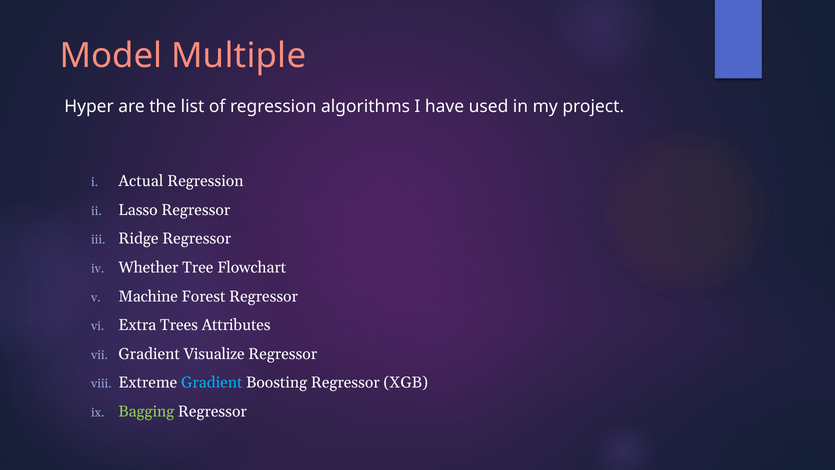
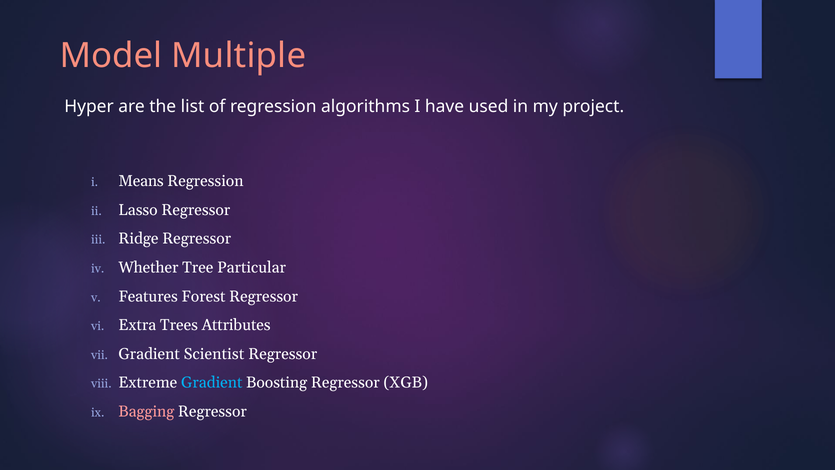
Actual: Actual -> Means (141, 181)
Flowchart: Flowchart -> Particular (252, 267)
Machine: Machine -> Features (148, 296)
Visualize: Visualize -> Scientist (214, 354)
Bagging colour: light green -> pink (146, 411)
